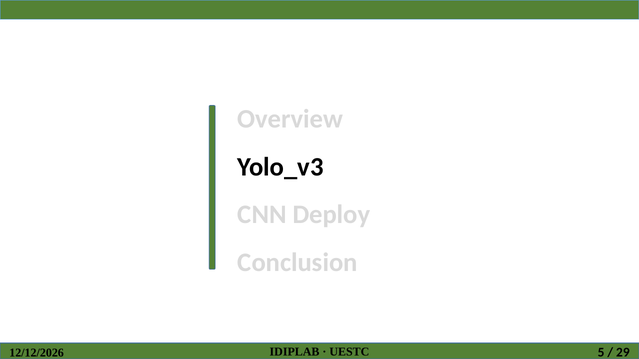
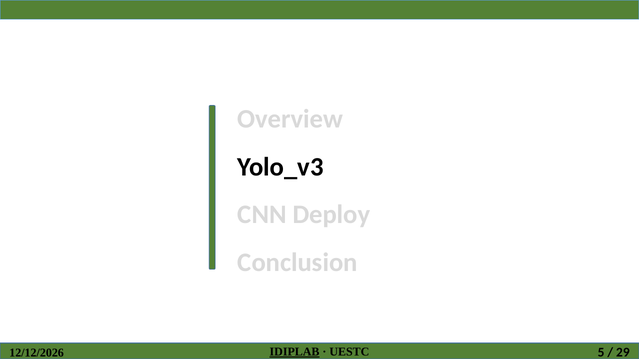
IDIPLAB underline: none -> present (295, 352)
